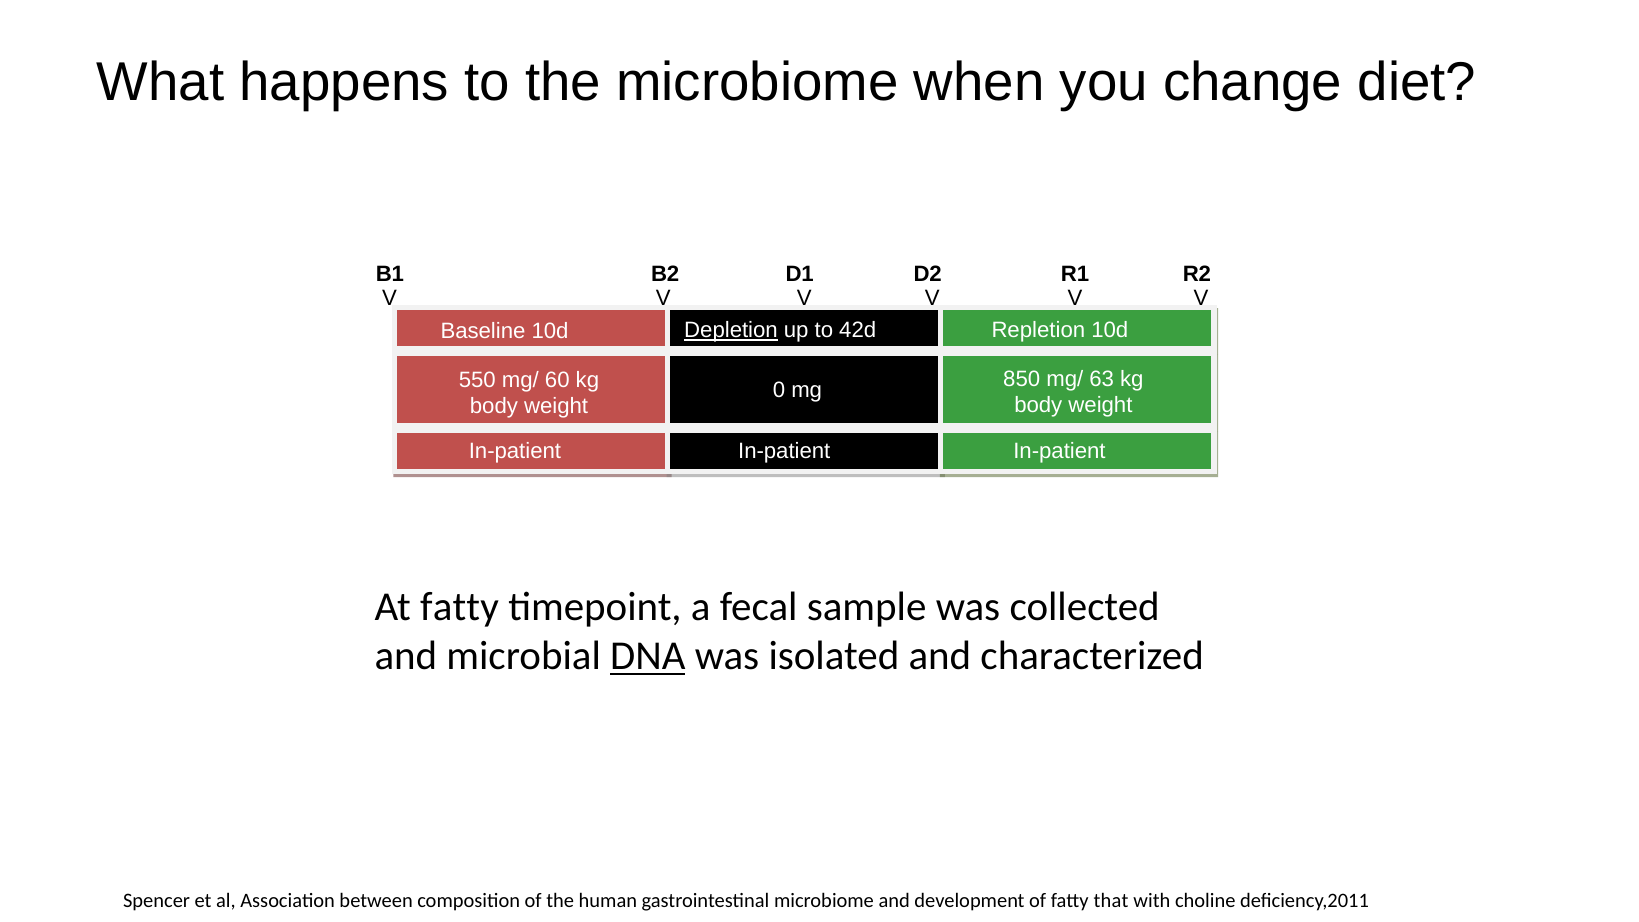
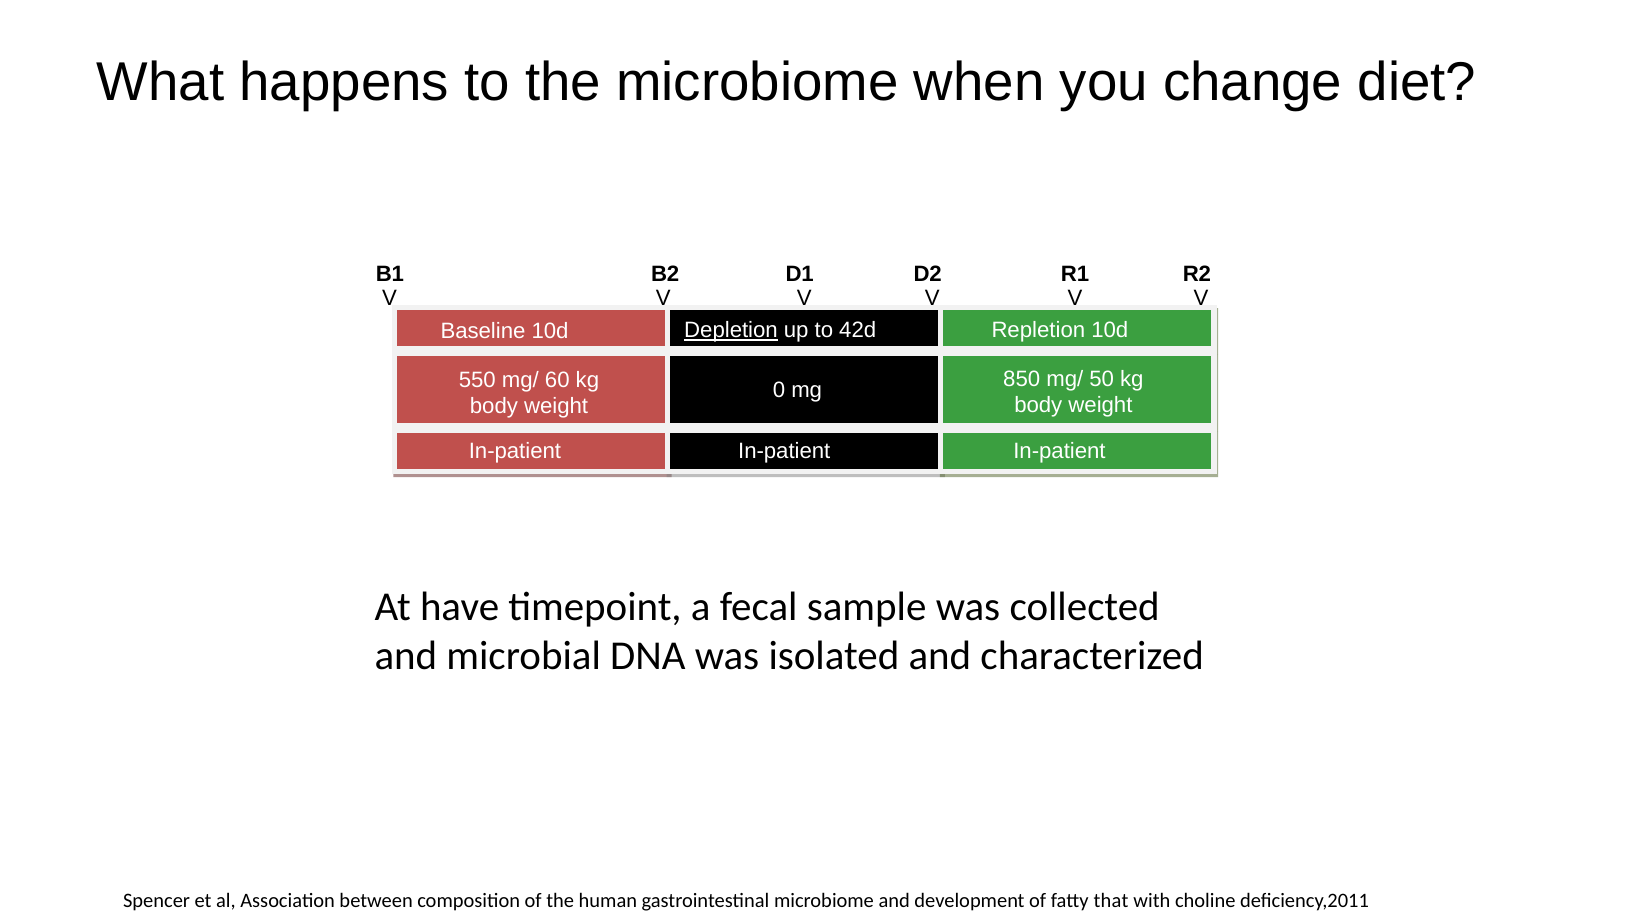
63: 63 -> 50 (1102, 379)
At fatty: fatty -> have (460, 607)
DNA underline: present -> none (648, 656)
